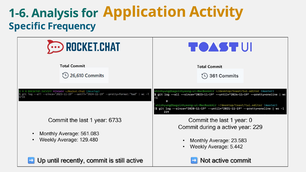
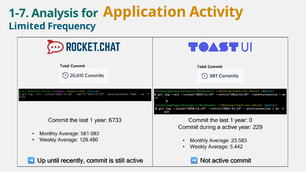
1-6: 1-6 -> 1-7 (19, 13)
Specific: Specific -> Limited (27, 26)
